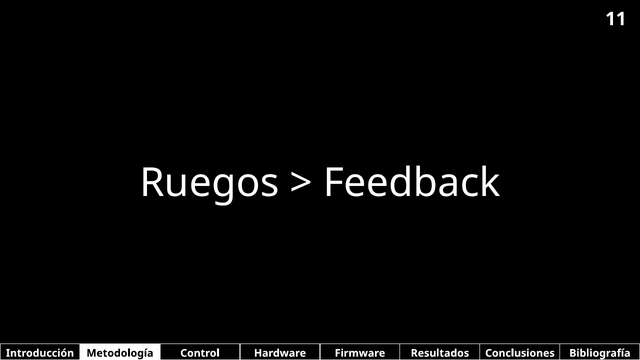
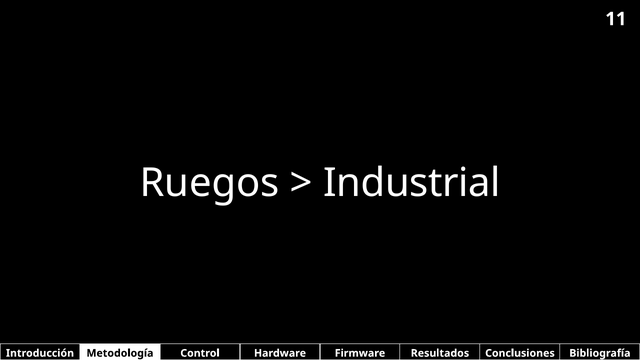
Feedback: Feedback -> Industrial (412, 183)
